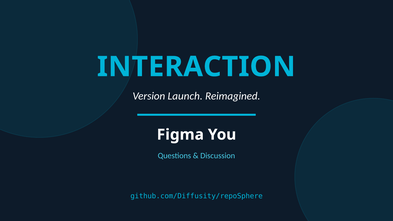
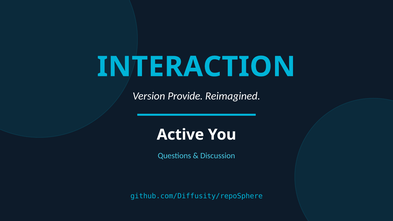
Launch: Launch -> Provide (185, 96)
Figma: Figma -> Active (180, 135)
